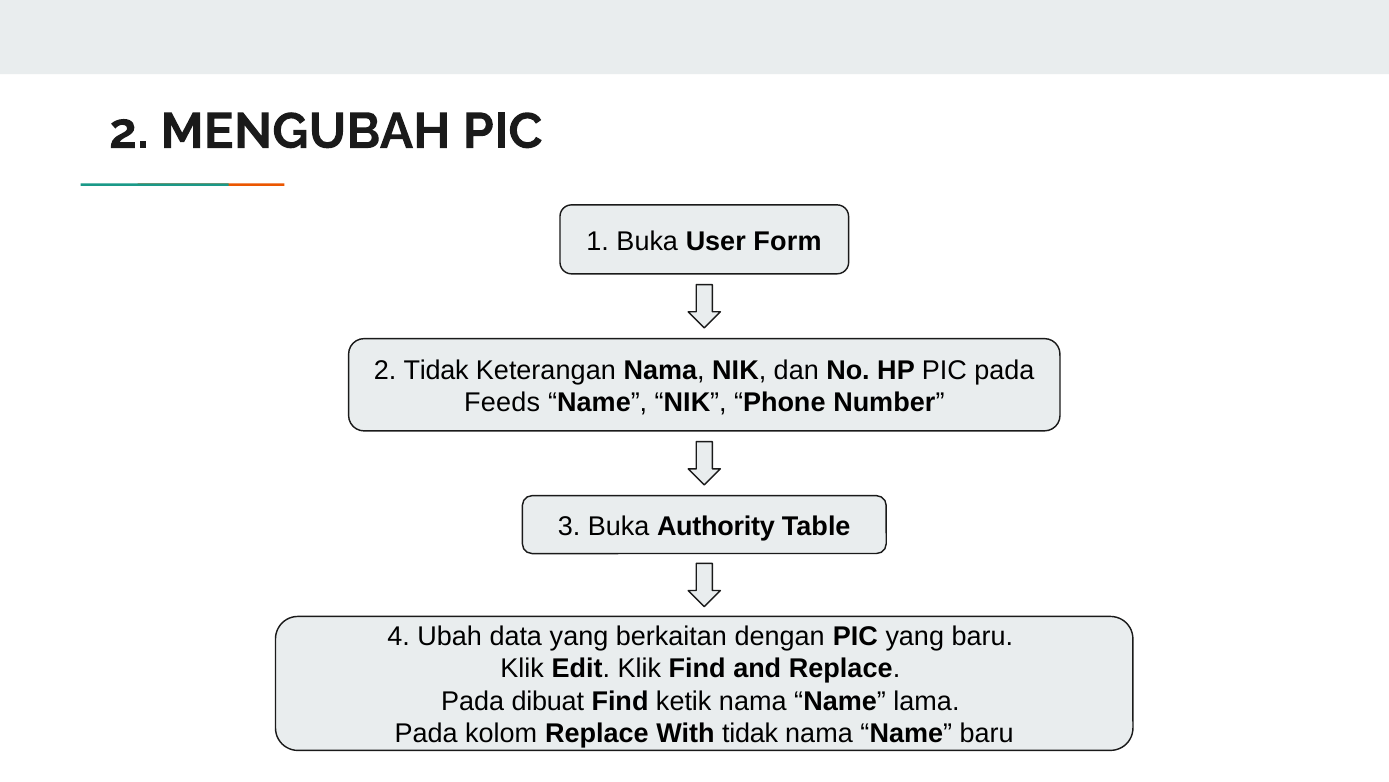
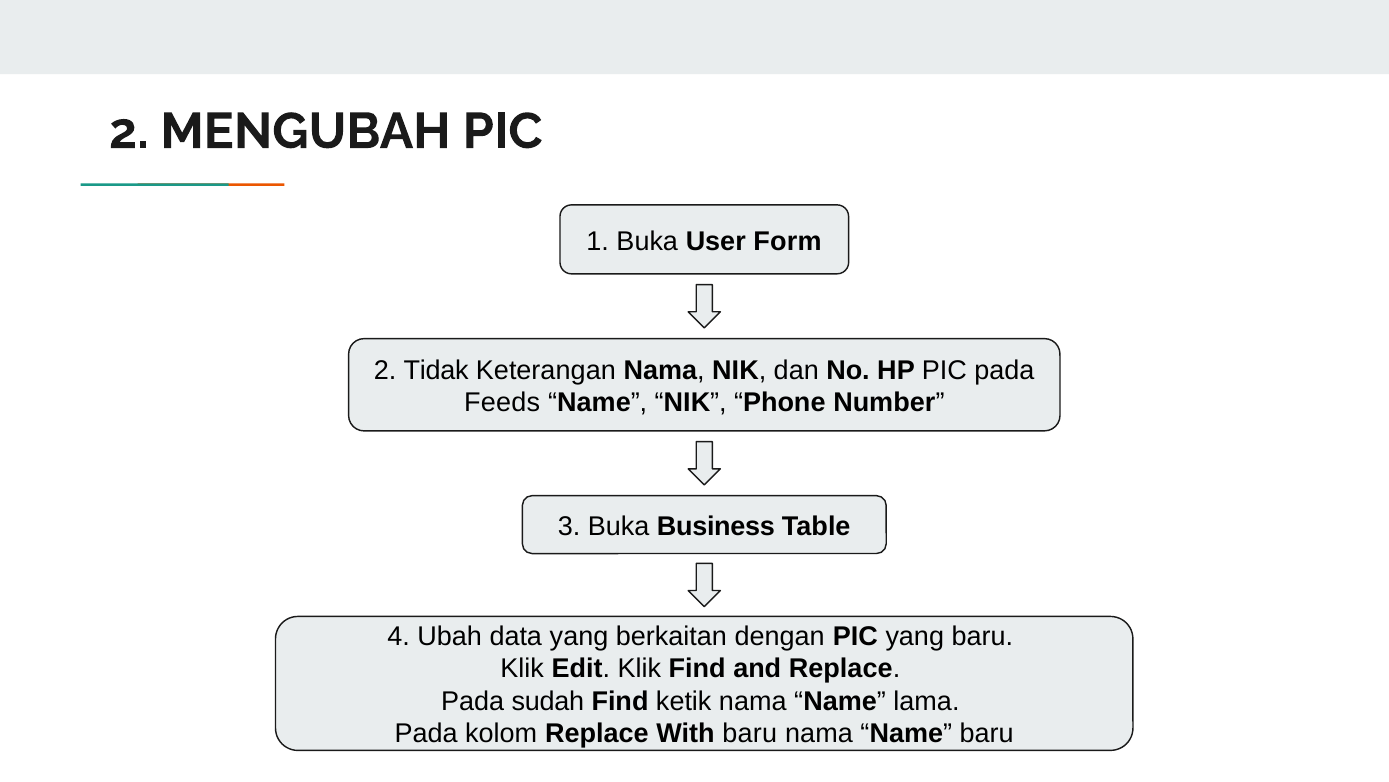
Authority: Authority -> Business (716, 526)
dibuat: dibuat -> sudah (548, 701)
With tidak: tidak -> baru (750, 733)
